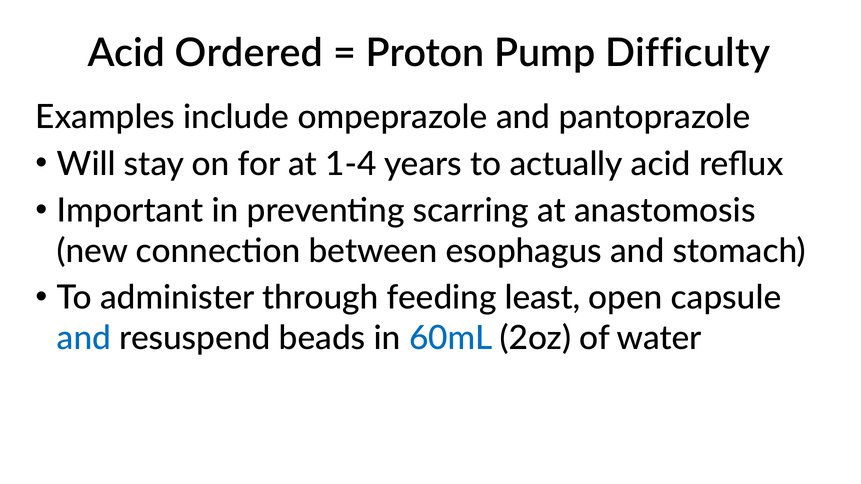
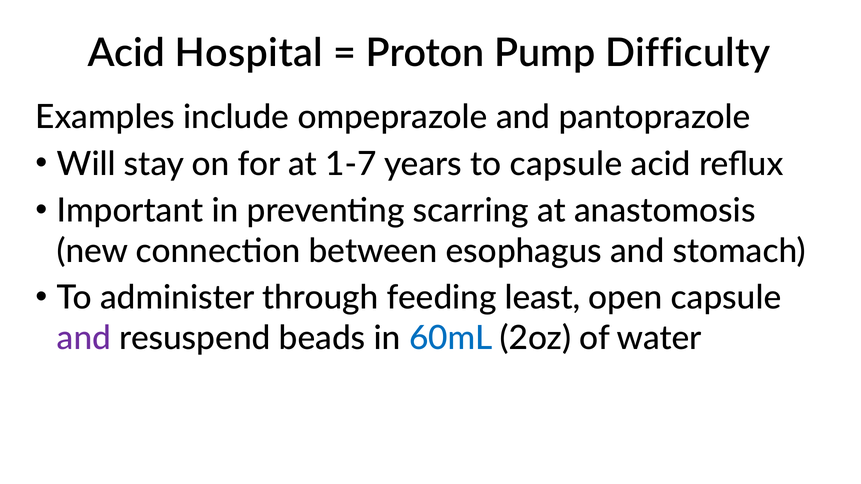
Ordered: Ordered -> Hospital (249, 53)
1-4: 1-4 -> 1-7 (351, 164)
to actually: actually -> capsule (566, 164)
and colour: blue -> purple (84, 338)
